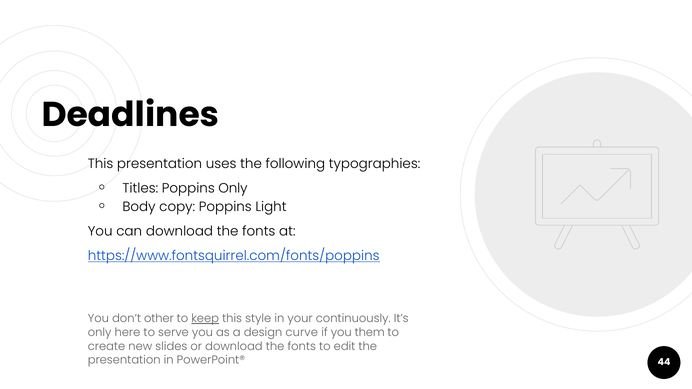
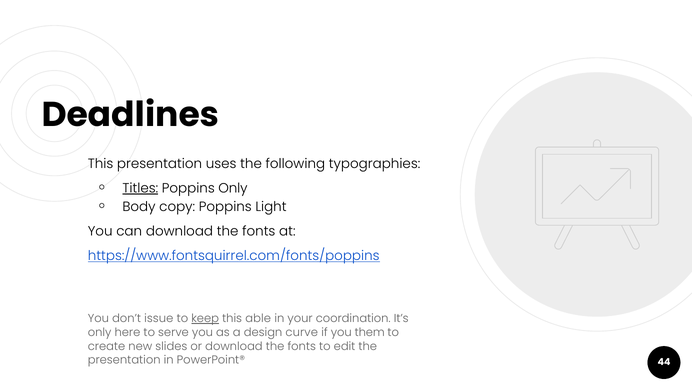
Titles underline: none -> present (140, 188)
other: other -> issue (159, 319)
style: style -> able (258, 319)
continuously: continuously -> coordination (353, 319)
